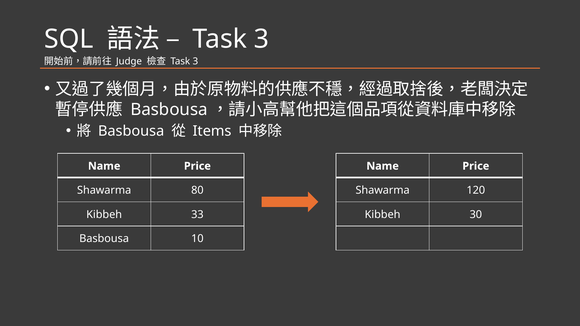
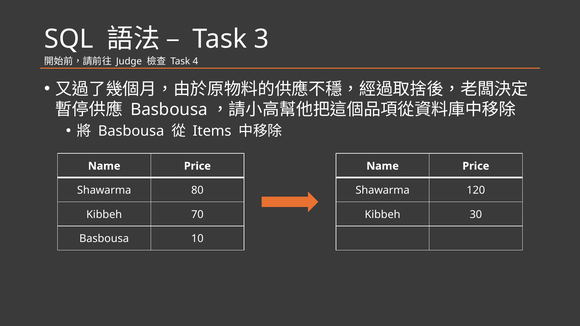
3: 3 -> 4 (195, 61)
33: 33 -> 70 (197, 215)
